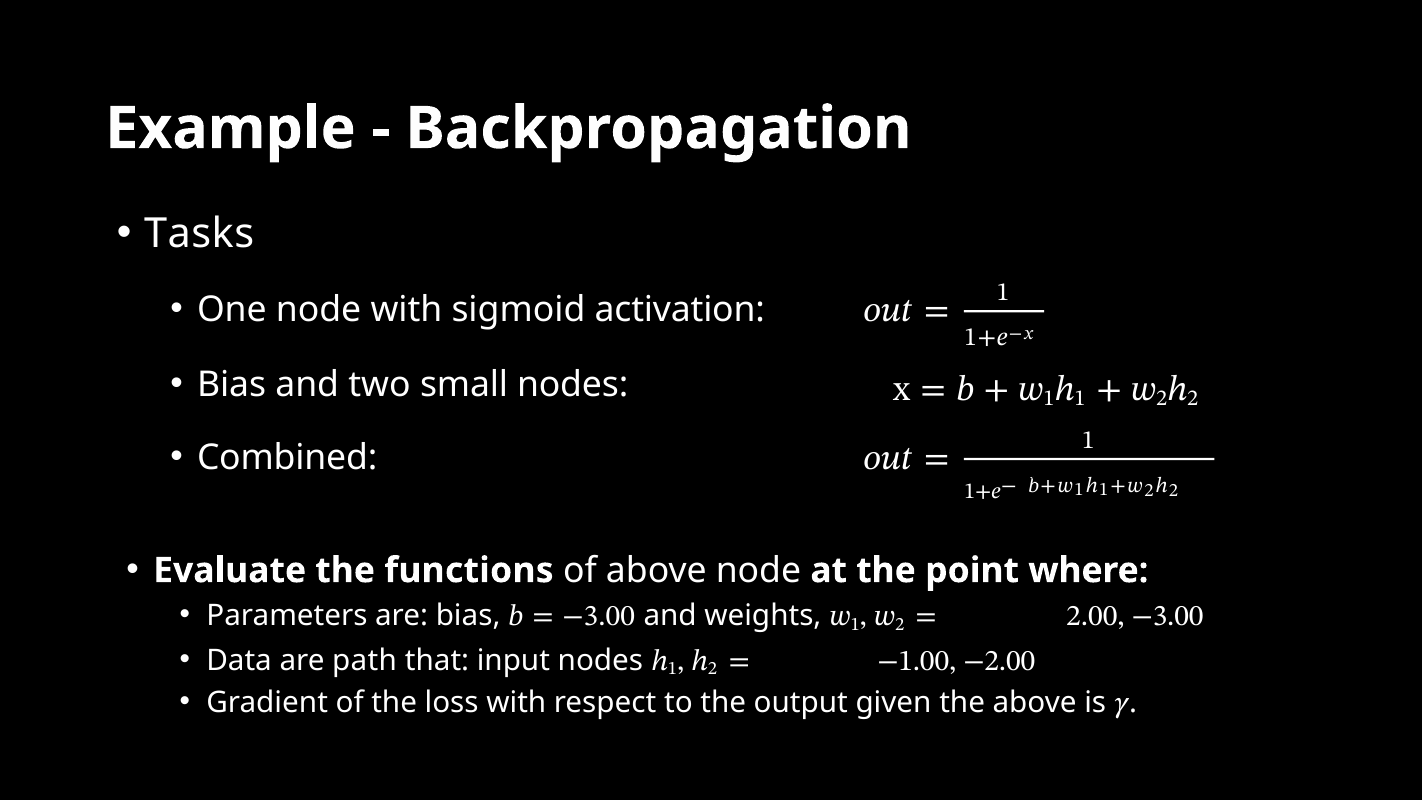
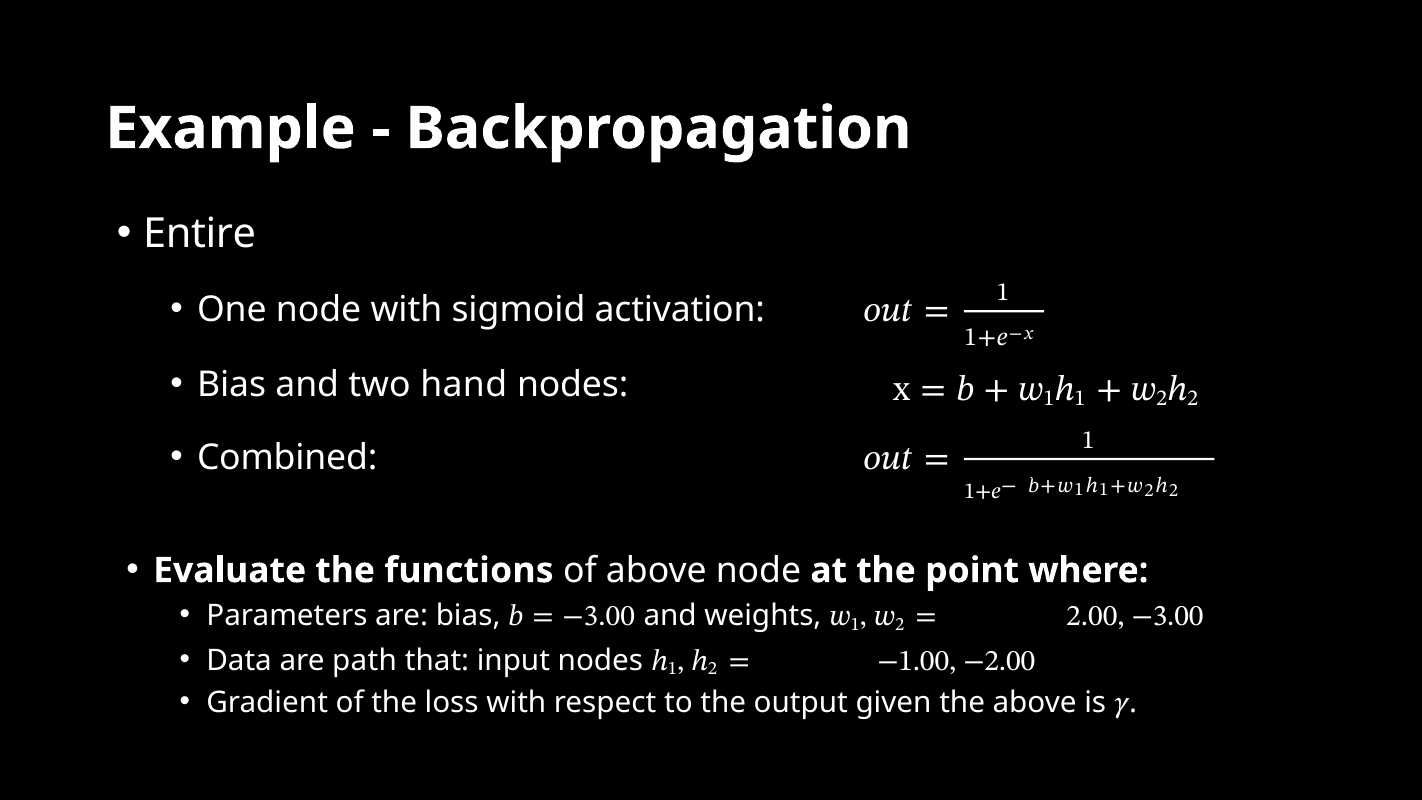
Tasks: Tasks -> Entire (200, 234)
small: small -> hand (464, 385)
